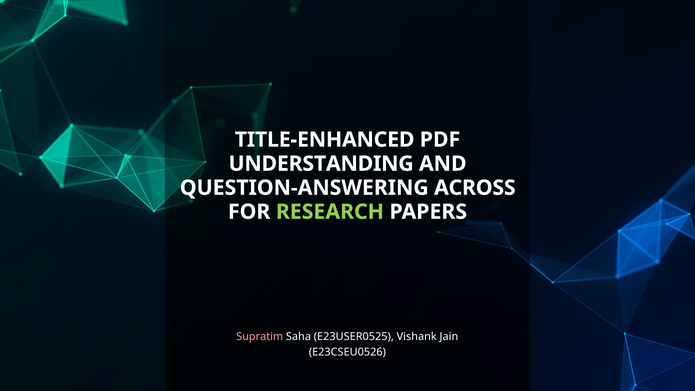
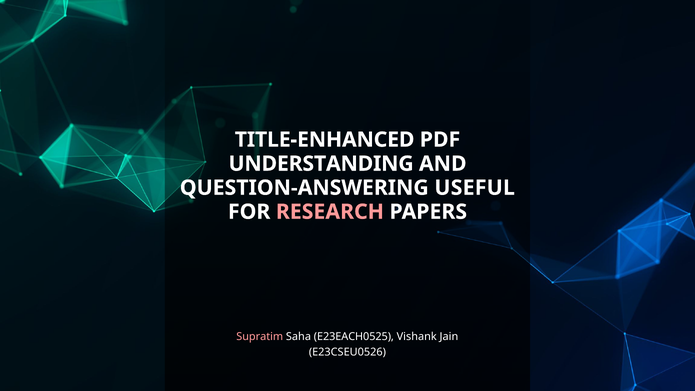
ACROSS: ACROSS -> USEFUL (475, 188)
RESEARCH colour: light green -> pink (330, 212)
E23USER0525: E23USER0525 -> E23EACH0525 (354, 337)
